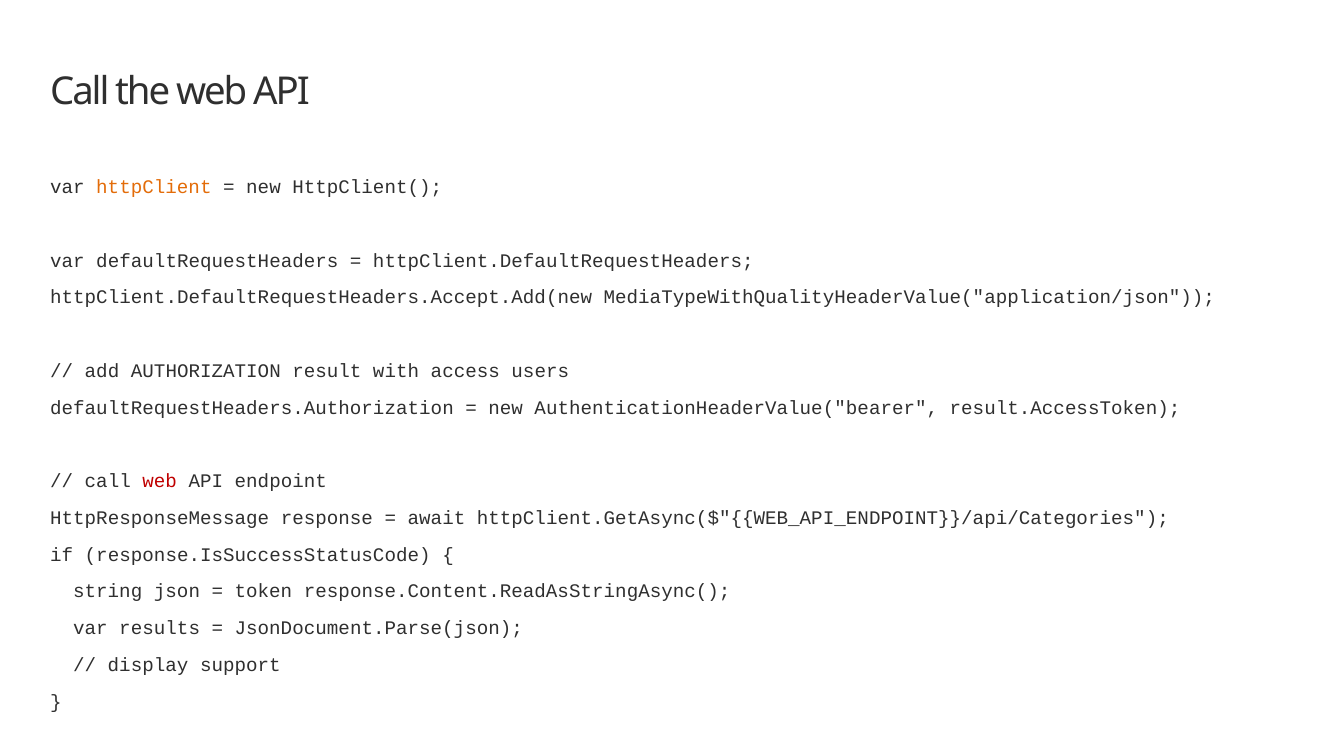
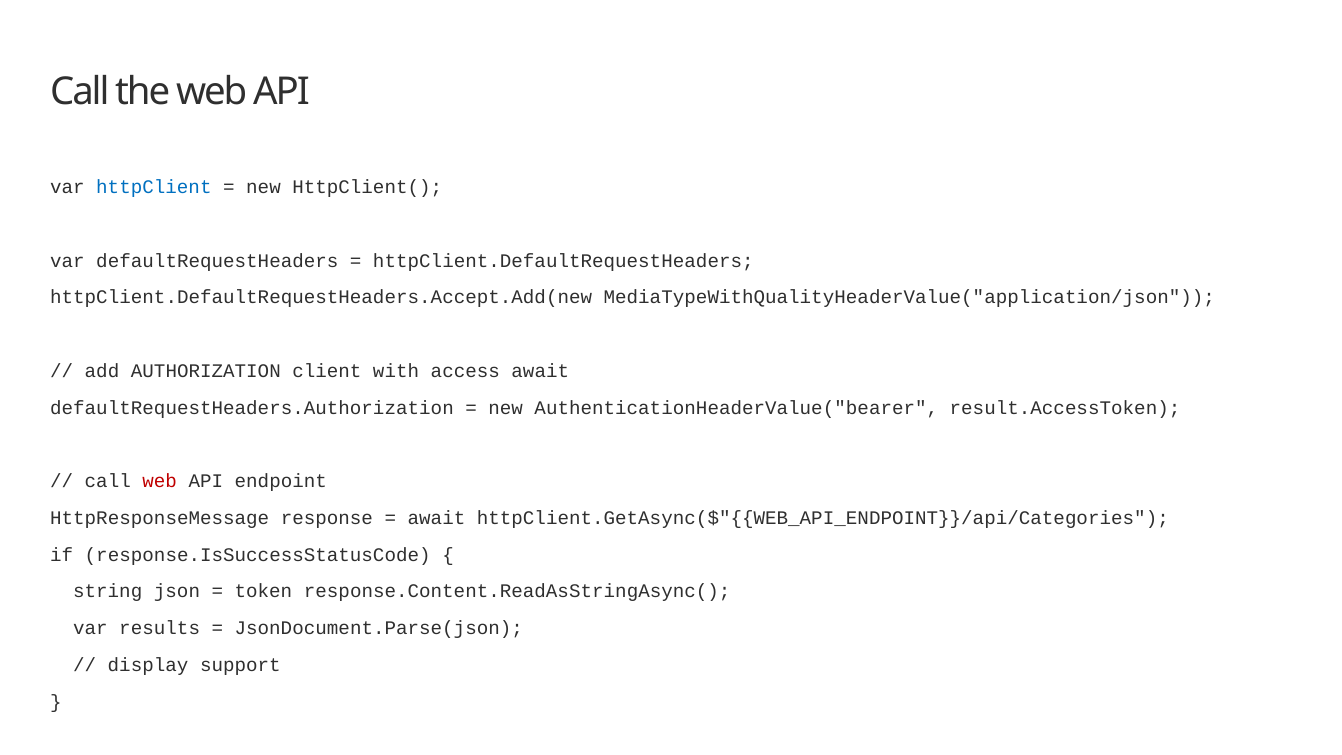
httpClient colour: orange -> blue (154, 187)
result: result -> client (327, 371)
access users: users -> await (540, 371)
